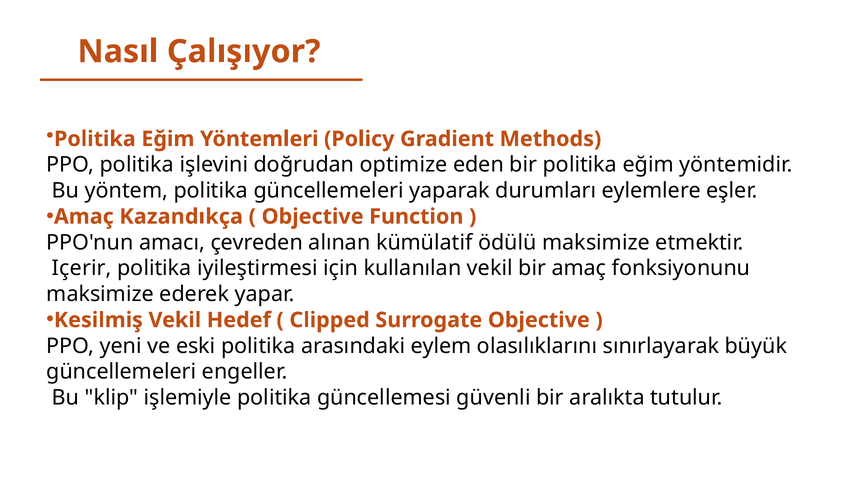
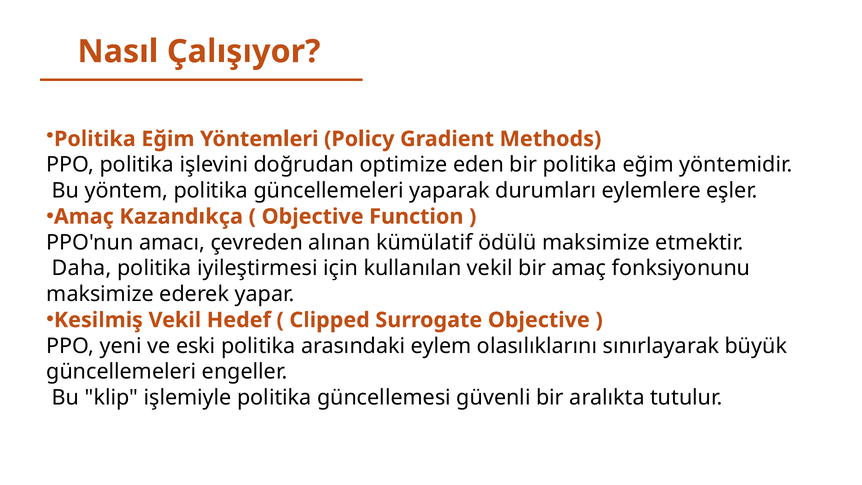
Içerir: Içerir -> Daha (82, 268)
